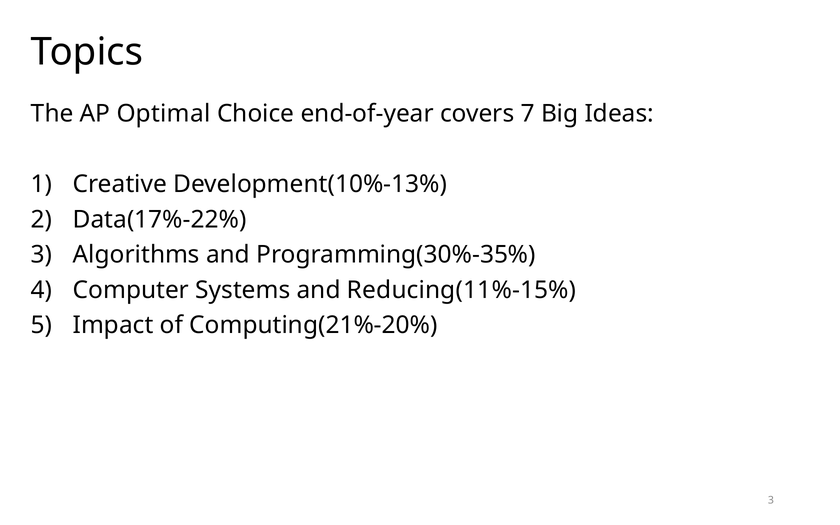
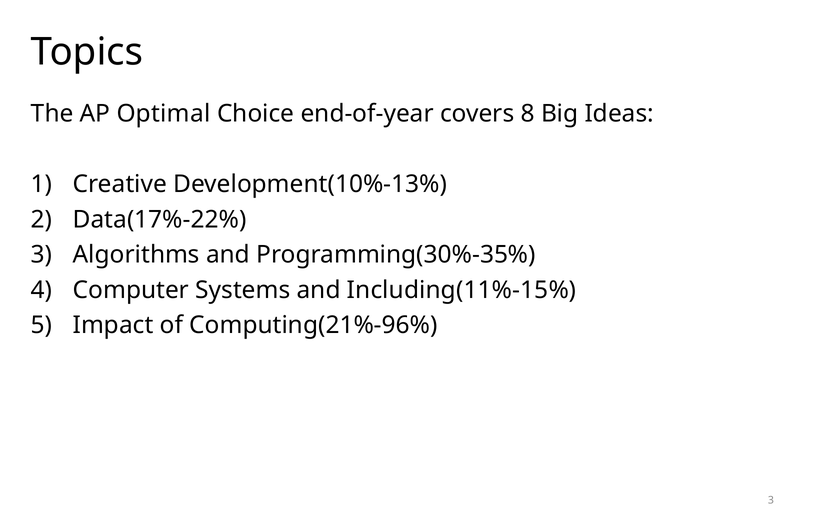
7: 7 -> 8 (528, 114)
Reducing(11%-15%: Reducing(11%-15% -> Including(11%-15% (462, 290)
Computing(21%-20%: Computing(21%-20% -> Computing(21%-96% (313, 325)
